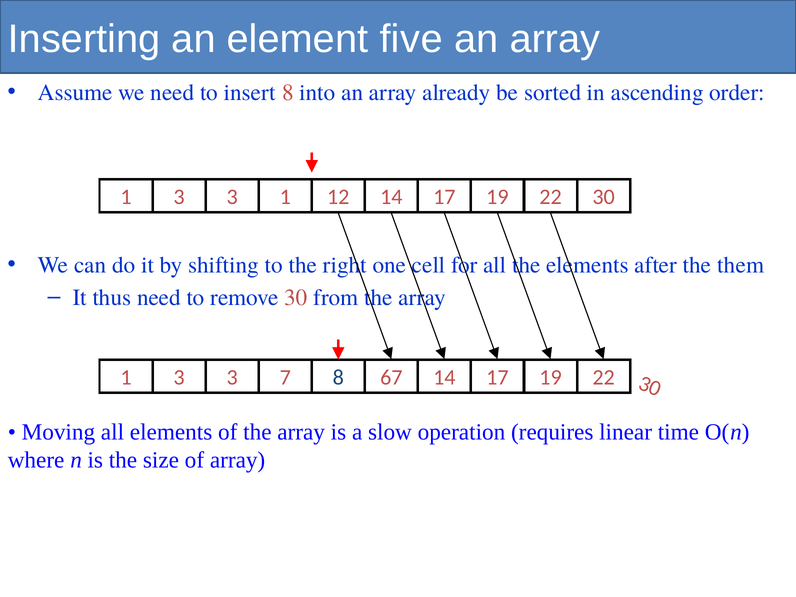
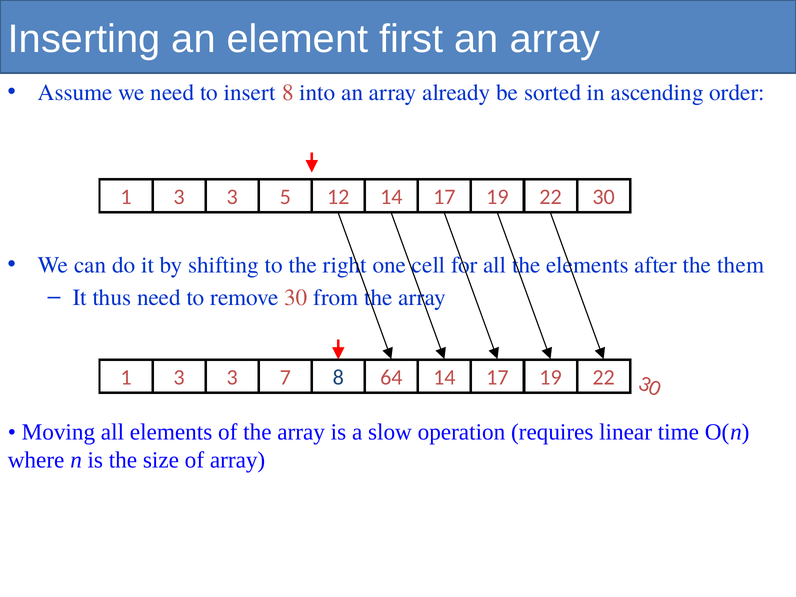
five: five -> first (411, 39)
3 1: 1 -> 5 (285, 197)
67: 67 -> 64 (391, 378)
